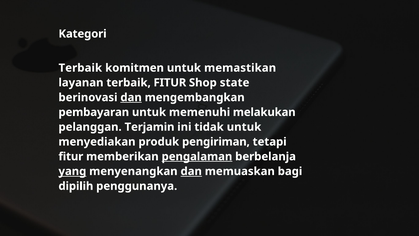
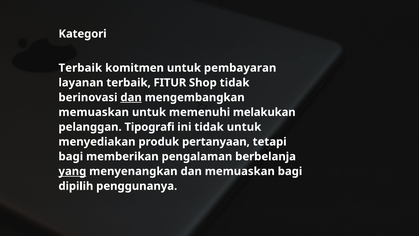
memastikan: memastikan -> pembayaran (240, 68)
Shop state: state -> tidak (235, 83)
pembayaran: pembayaran -> memuaskan (94, 112)
Terjamin: Terjamin -> Tipografi (150, 127)
pengiriman: pengiriman -> pertanyaan (216, 142)
fitur: fitur -> bagi (71, 156)
pengalaman underline: present -> none (197, 156)
dan underline: present -> none (191, 171)
